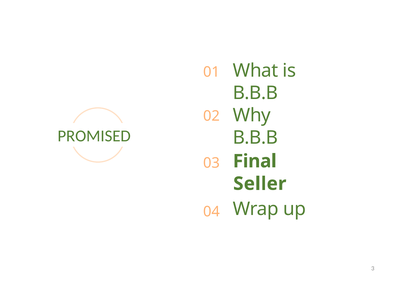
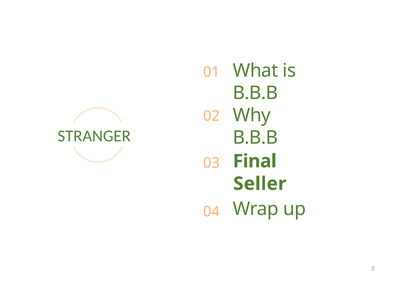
PROMISED: PROMISED -> STRANGER (94, 136)
